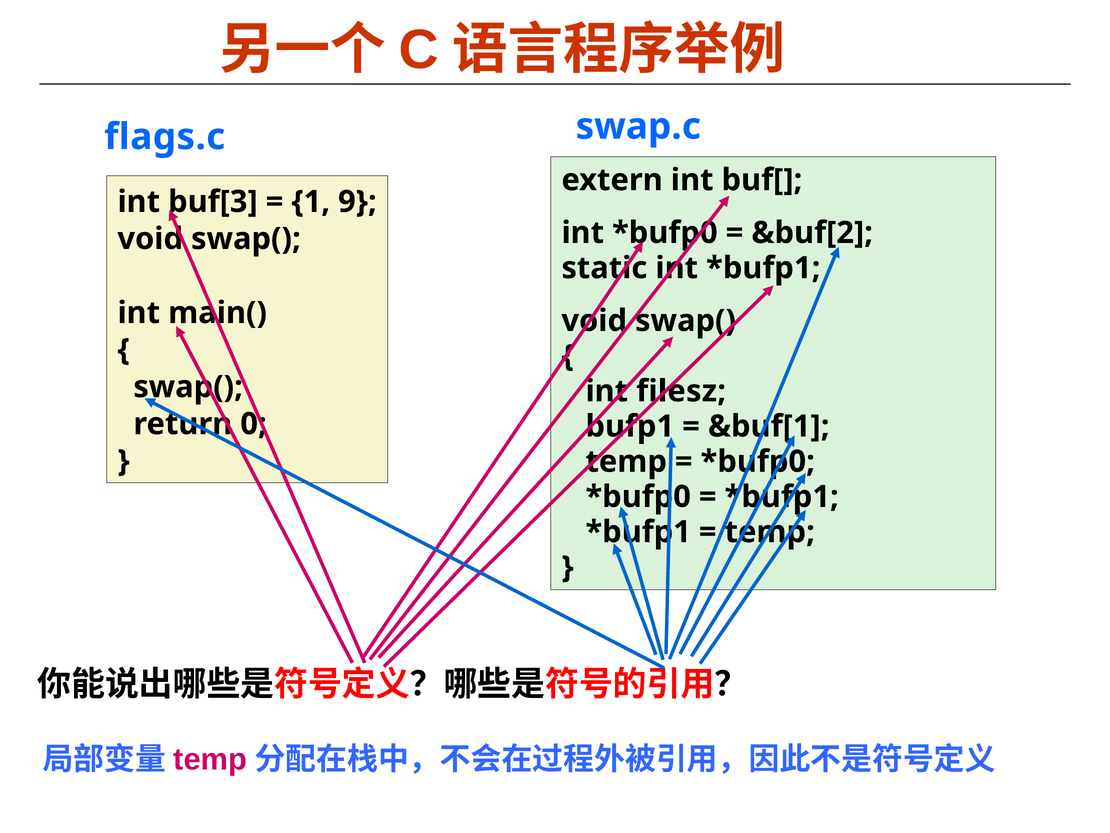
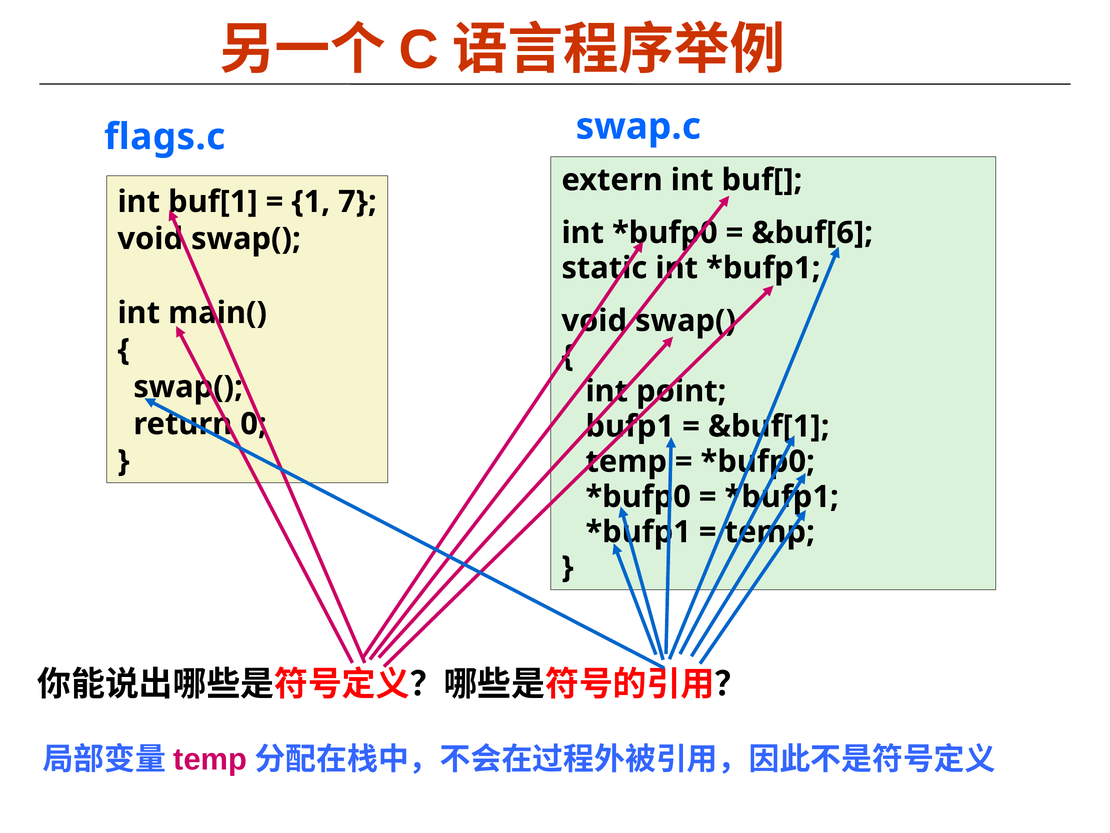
buf[3: buf[3 -> buf[1 (213, 202)
9: 9 -> 7 (357, 202)
&buf[2: &buf[2 -> &buf[6 (812, 233)
filesz: filesz -> point (681, 391)
